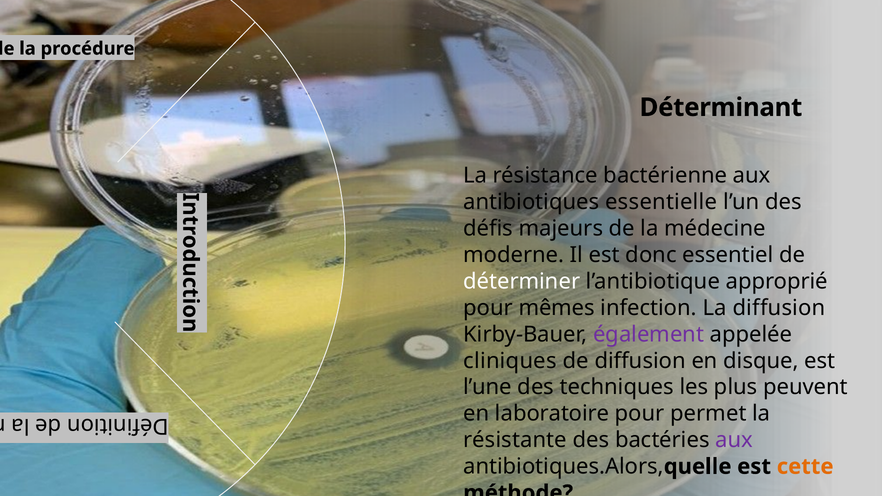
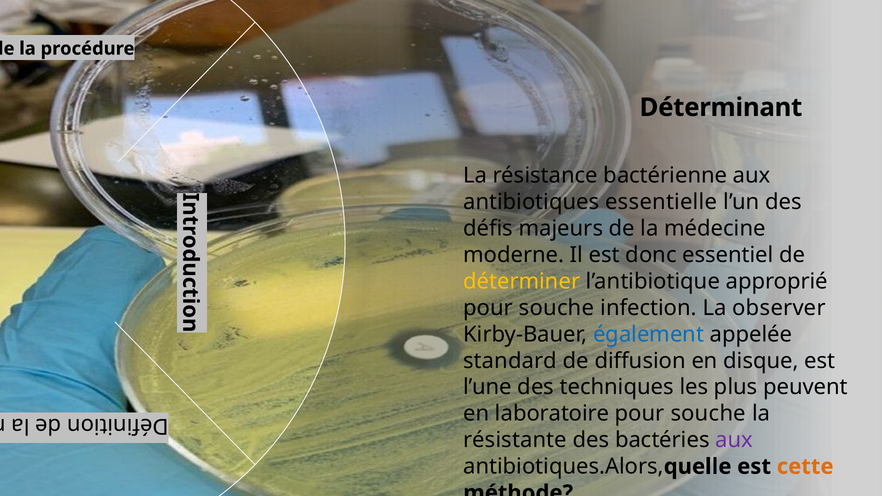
déterminer colour: white -> yellow (522, 281)
mêmes: mêmes -> souche (557, 308)
La diffusion: diffusion -> observer (779, 308)
également colour: purple -> blue (649, 334)
cliniques: cliniques -> standard (510, 361)
laboratoire pour permet: permet -> souche (708, 414)
